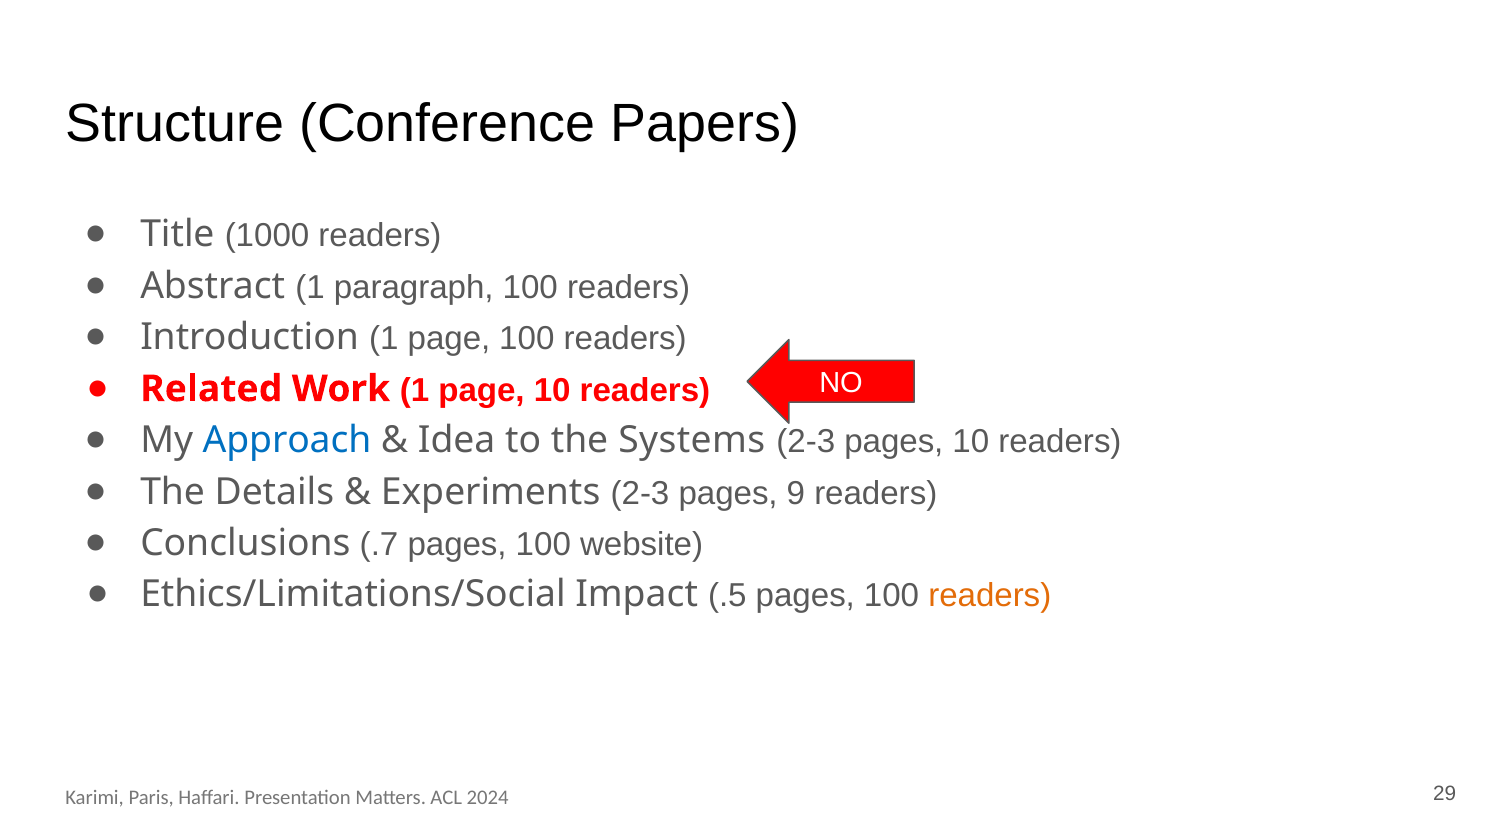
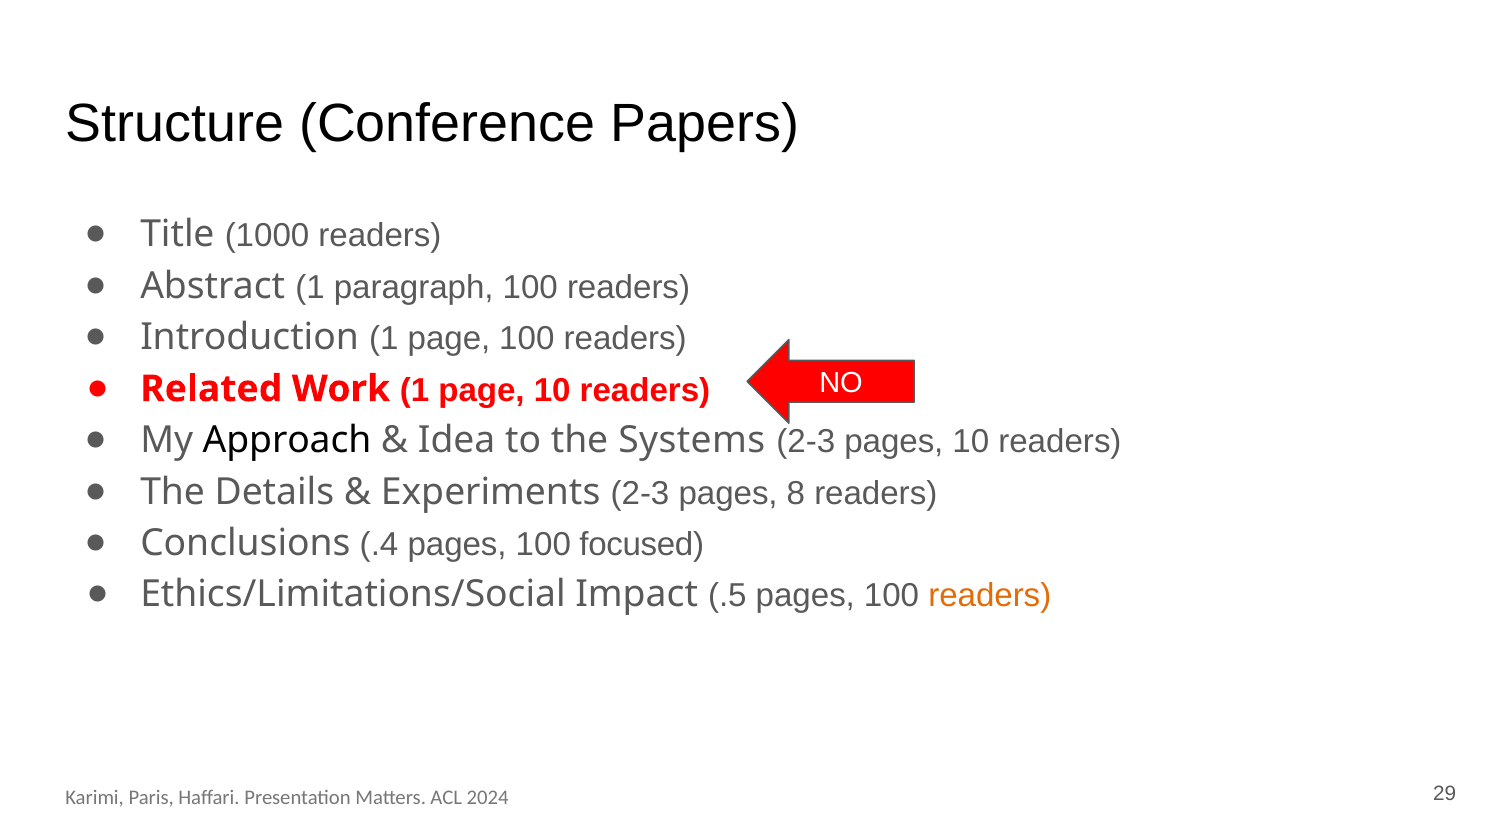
Approach colour: blue -> black (287, 440)
9: 9 -> 8 (796, 493)
.7: .7 -> .4 (379, 544)
website: website -> focused (642, 544)
